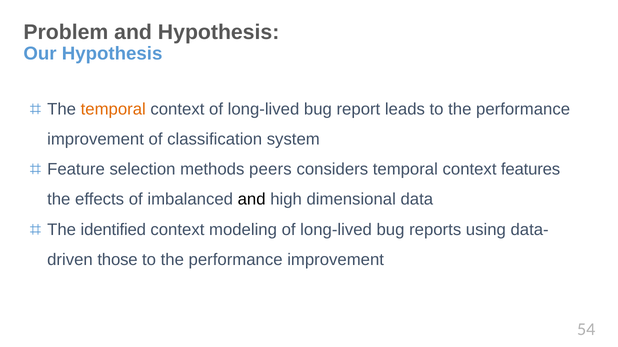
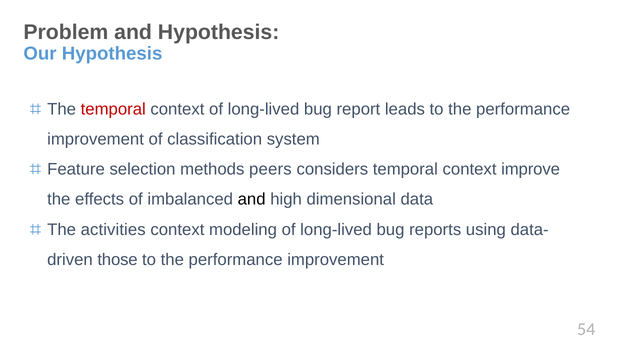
temporal colour: orange -> red (113, 109)
features: features -> improve (531, 170)
identified: identified -> activities (113, 230)
